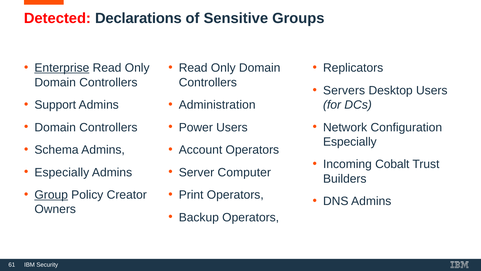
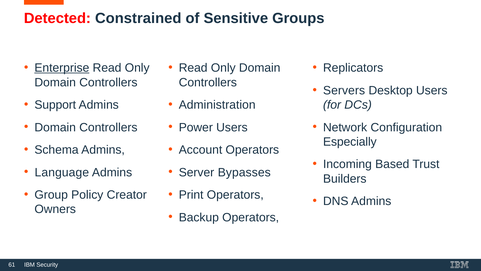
Declarations: Declarations -> Constrained (138, 18)
Cobalt: Cobalt -> Based (392, 164)
Especially: Especially -> Language (62, 172)
Computer: Computer -> Bypasses (244, 172)
Group underline: present -> none (51, 195)
